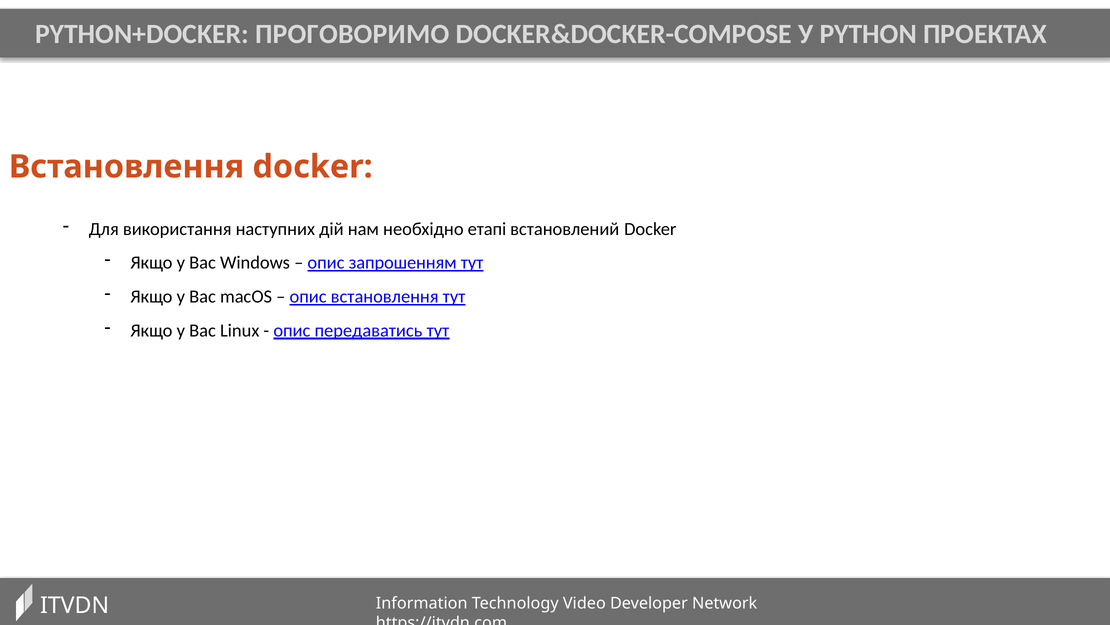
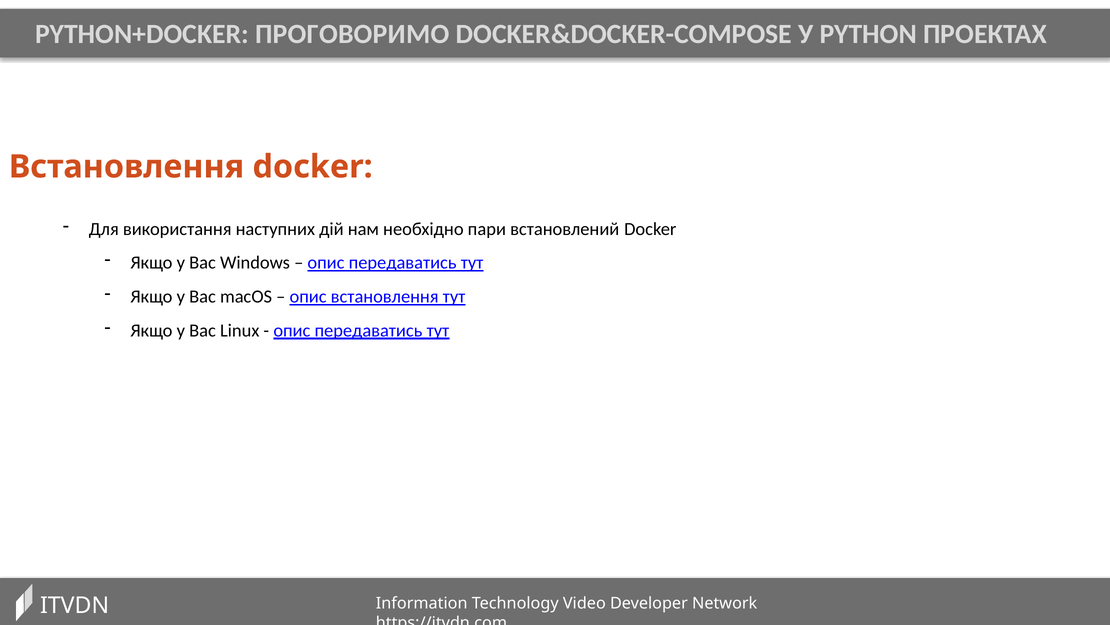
етапі: етапі -> пари (487, 229)
запрошенням: запрошенням -> передаватись (403, 262)
